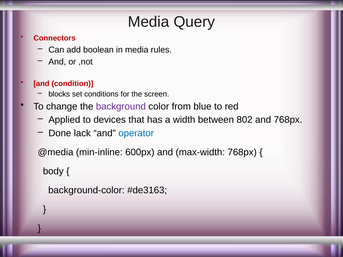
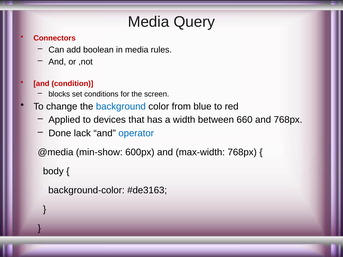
background colour: purple -> blue (121, 107)
802: 802 -> 660 (245, 120)
min-inline: min-inline -> min-show (99, 152)
